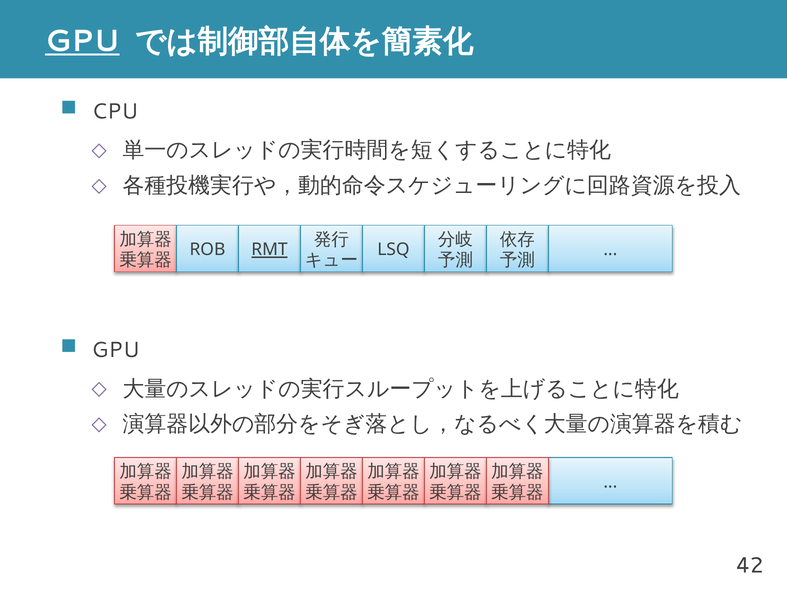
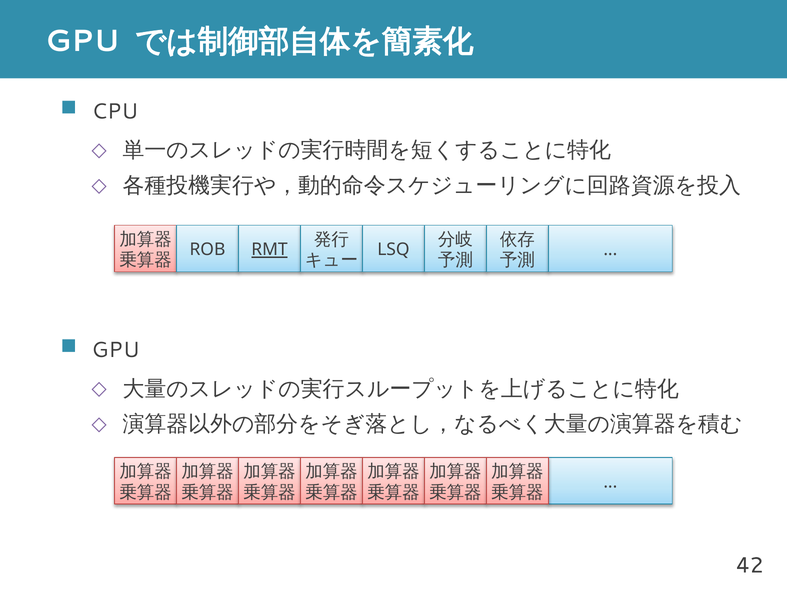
GPU underline: present -> none (82, 41)
